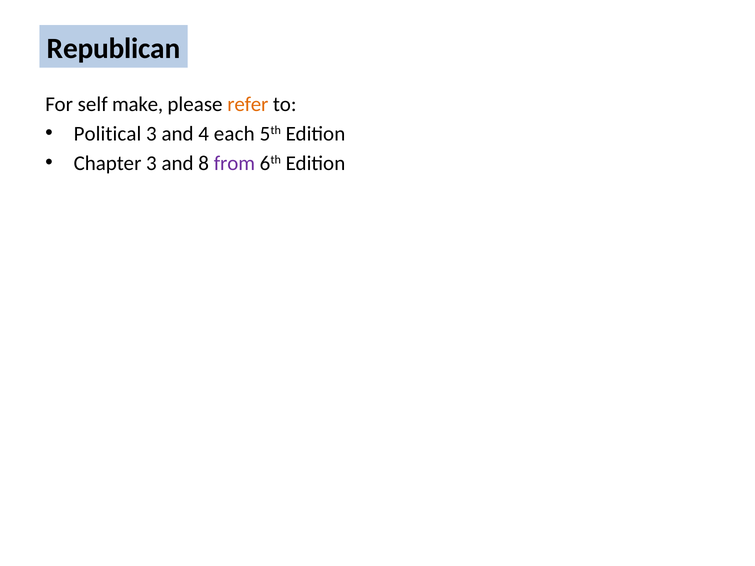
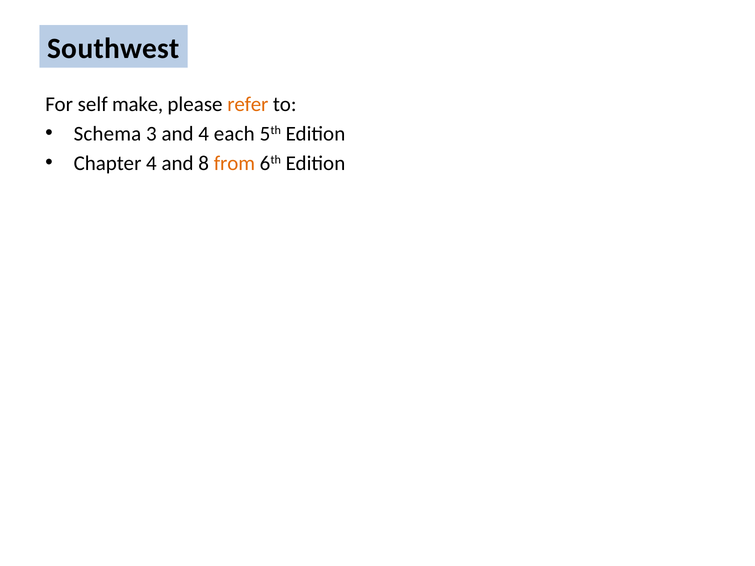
Republican: Republican -> Southwest (113, 48)
Political: Political -> Schema (107, 134)
Chapter 3: 3 -> 4 (151, 163)
from colour: purple -> orange (234, 163)
